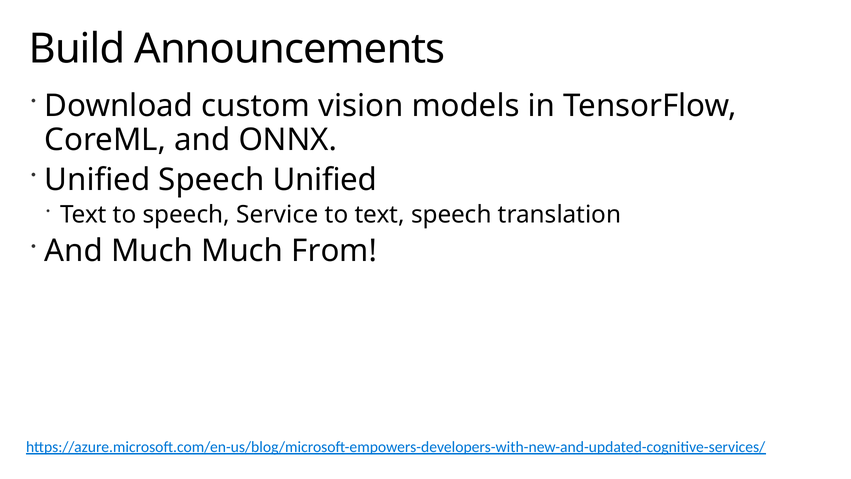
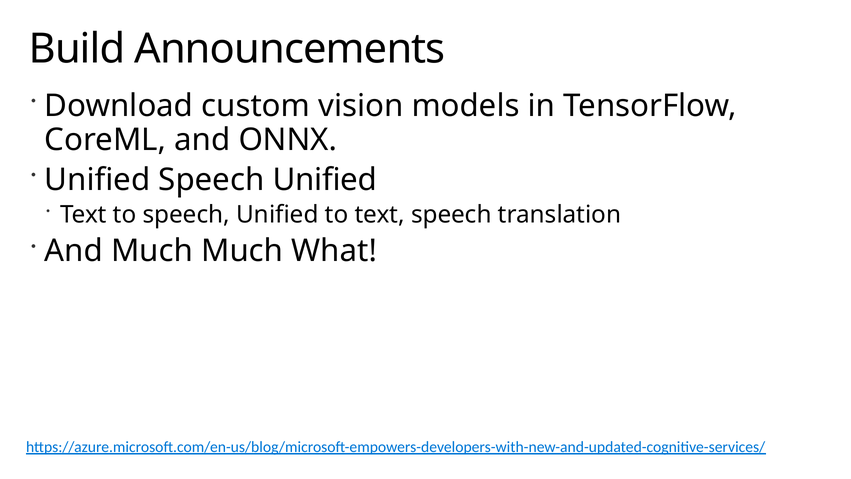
to speech Service: Service -> Unified (277, 215)
From: From -> What (334, 251)
